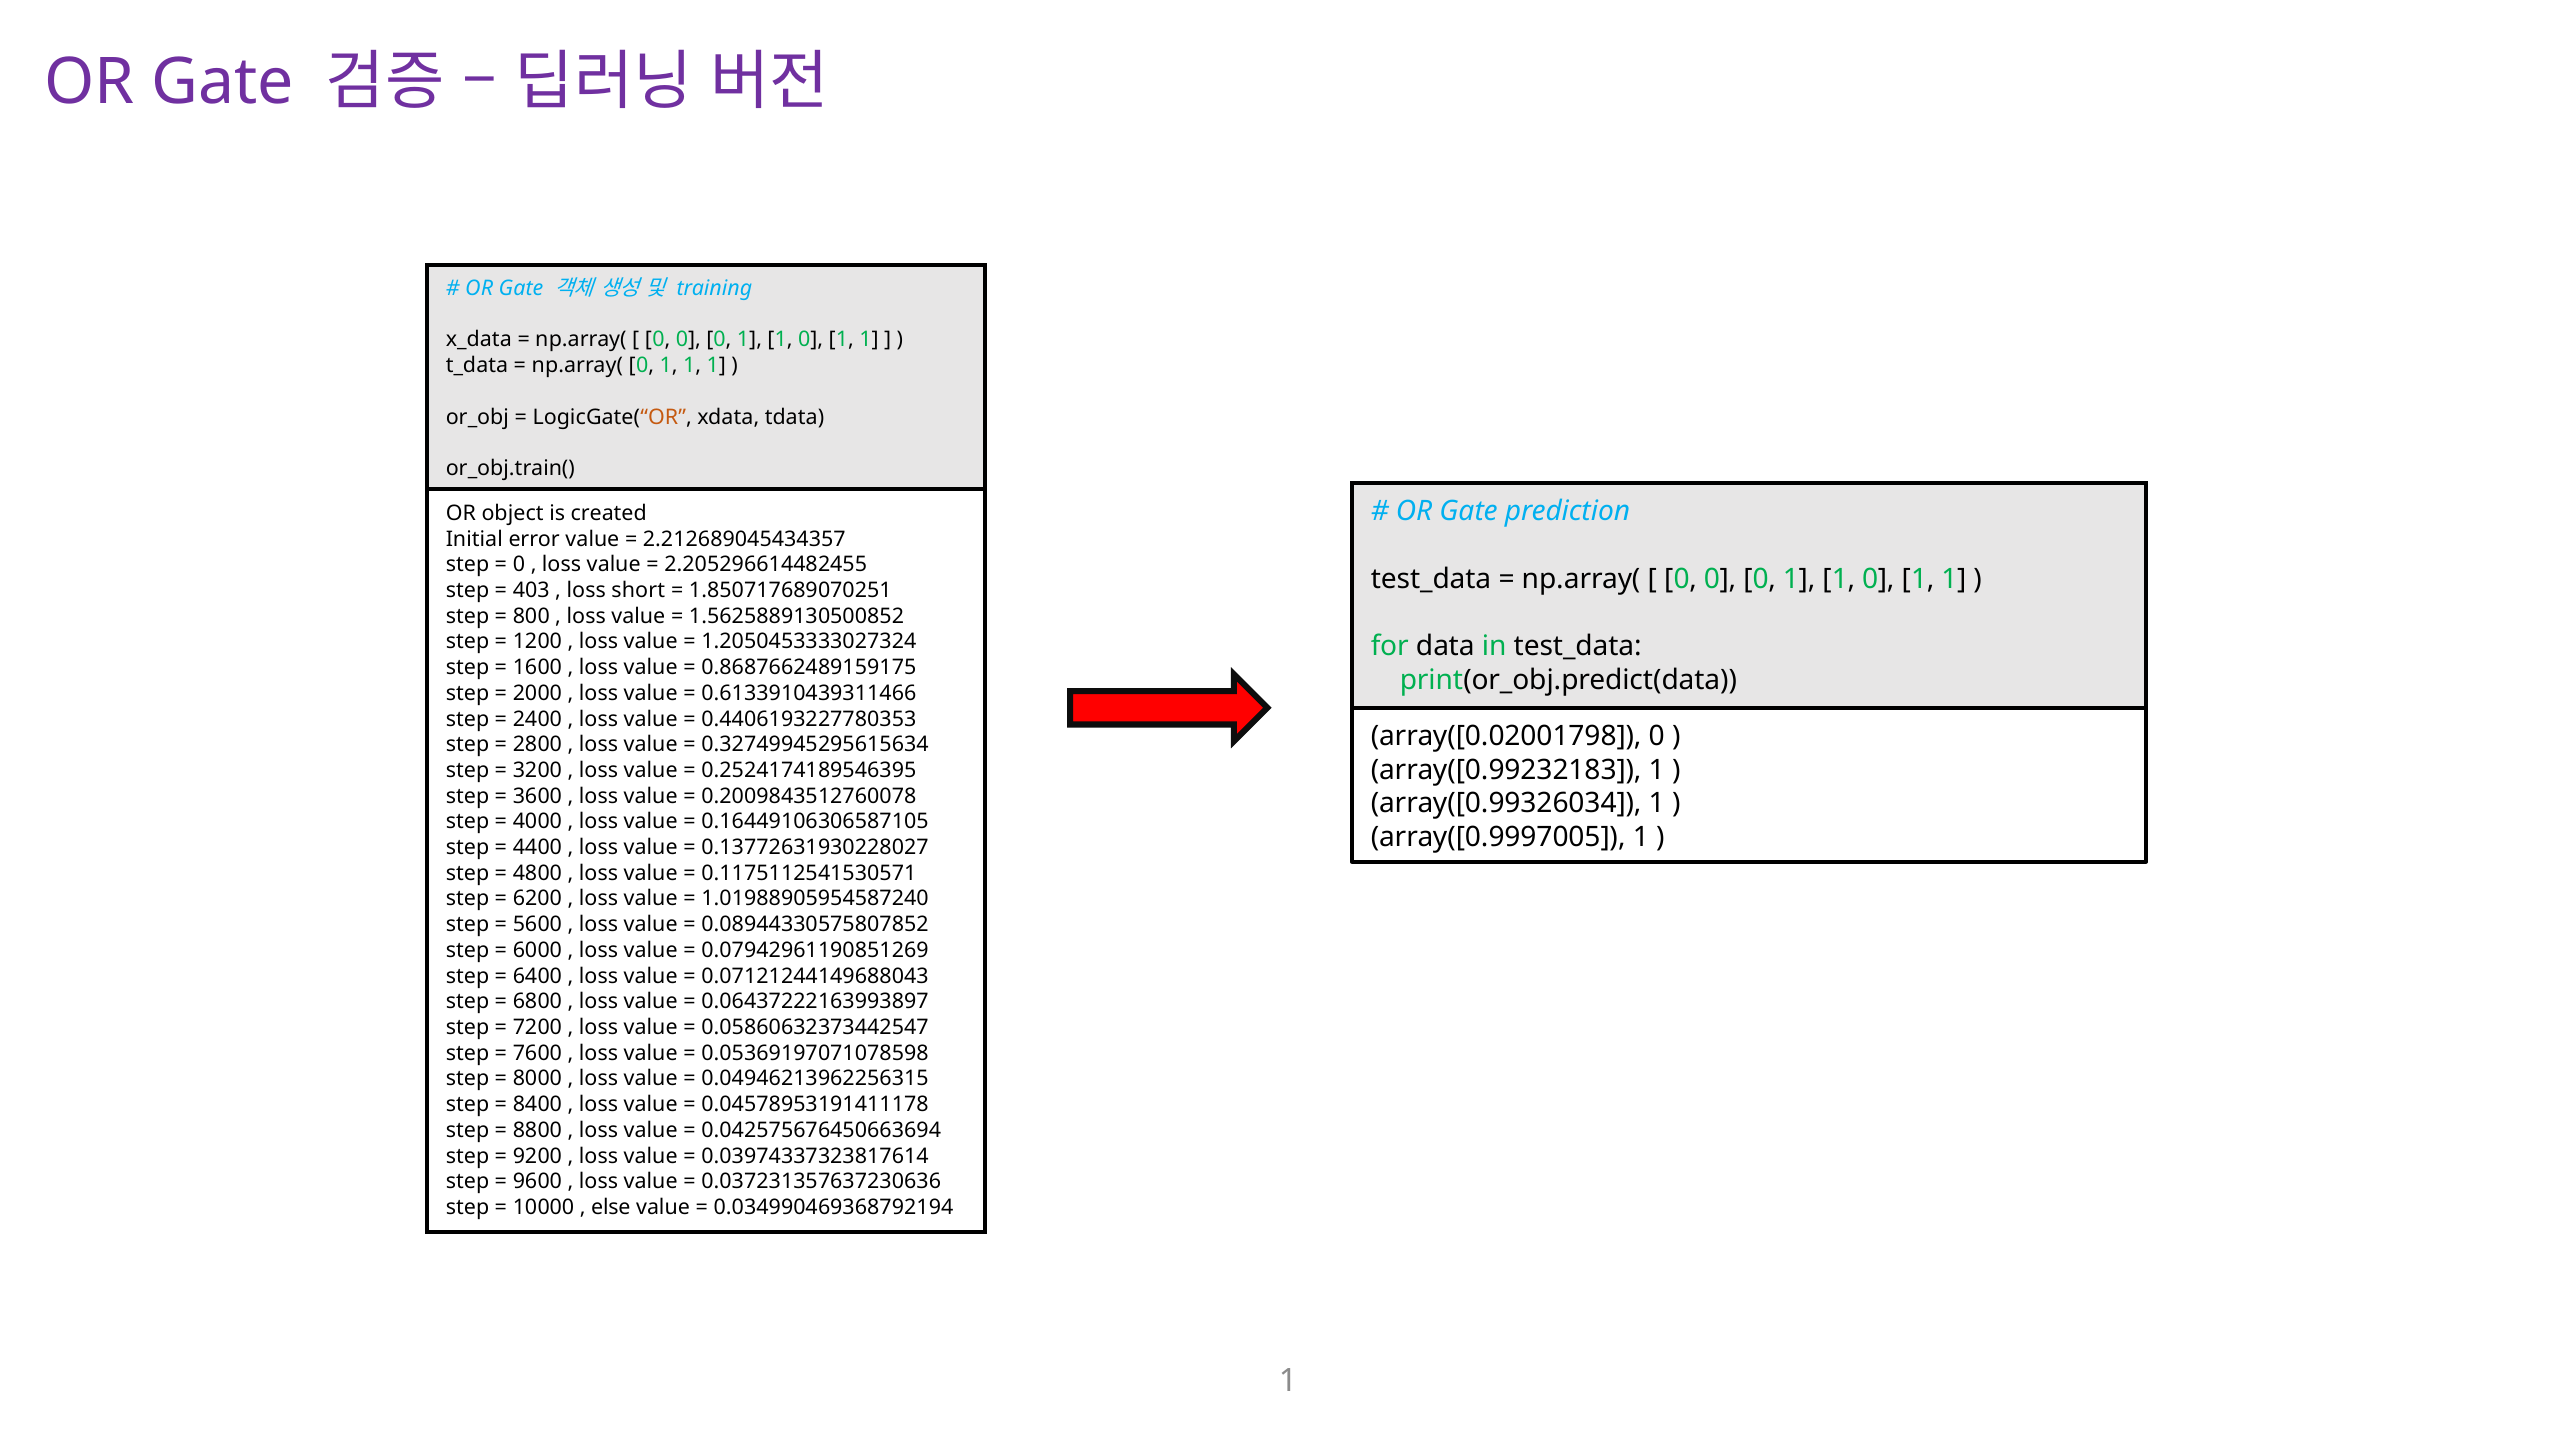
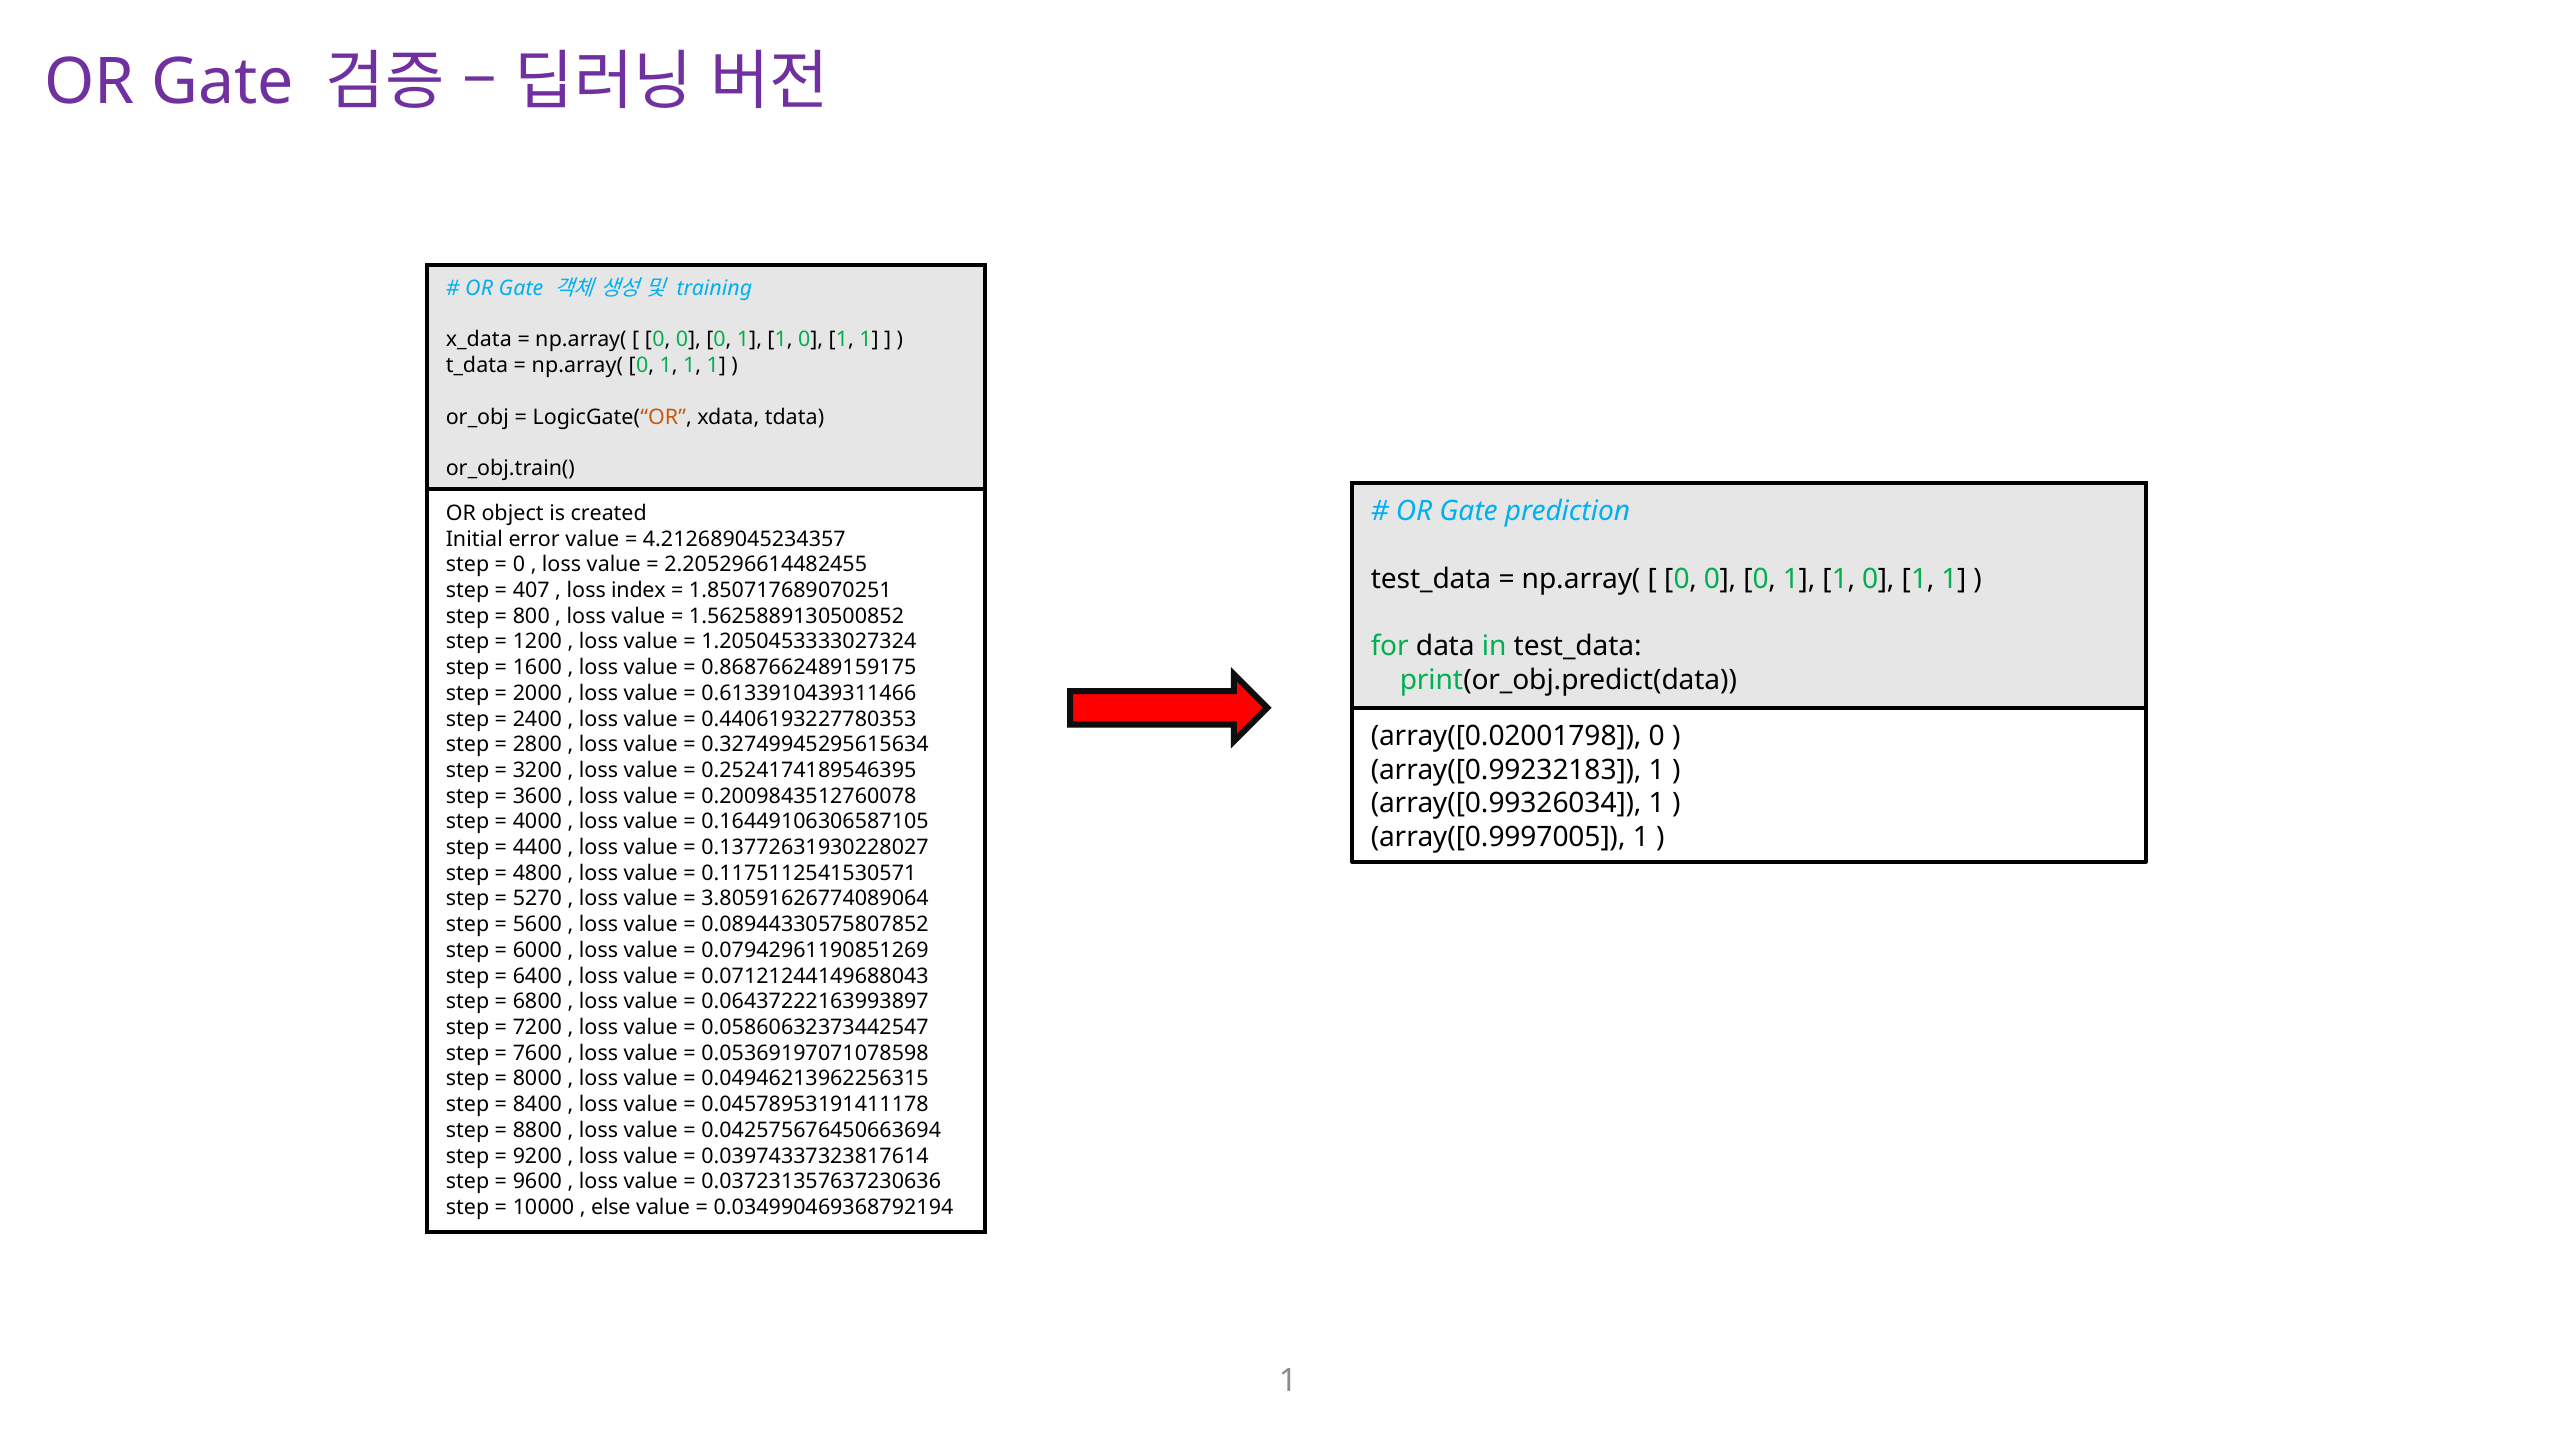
2.212689045434357: 2.212689045434357 -> 4.212689045234357 (744, 539)
403: 403 -> 407 (531, 590)
short: short -> index (638, 590)
6200: 6200 -> 5270 (537, 899)
1.01988905954587240: 1.01988905954587240 -> 3.80591626774089064 (815, 899)
